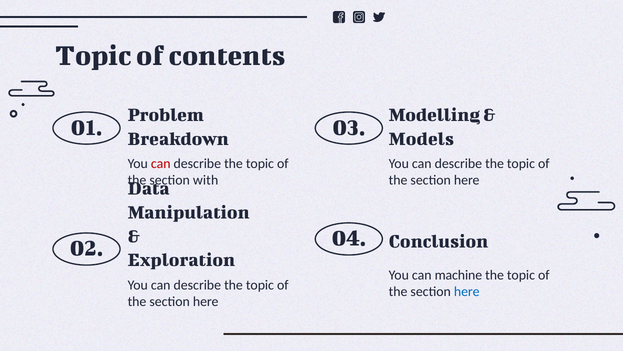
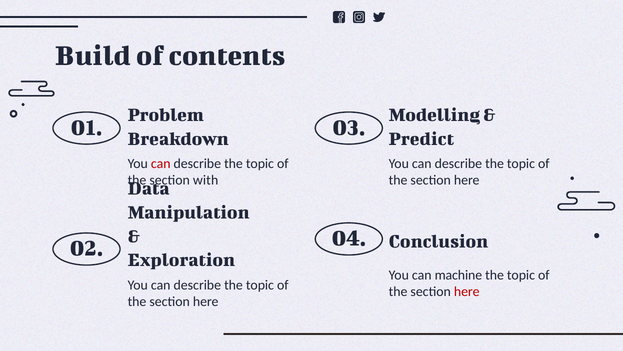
Topic: Topic -> Build (93, 55)
Models: Models -> Predict (421, 138)
here colour: blue -> red (467, 291)
